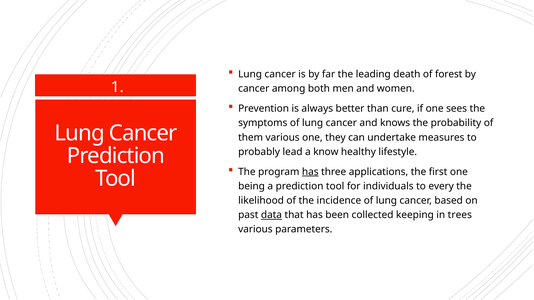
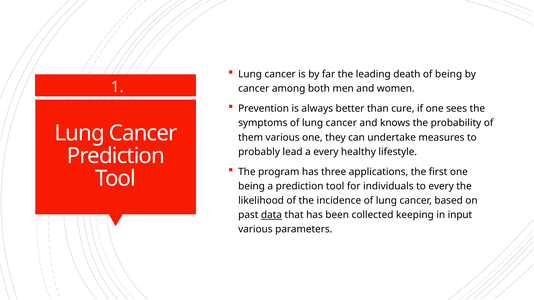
of forest: forest -> being (449, 74)
a know: know -> every (326, 152)
has underline: present -> none (310, 172)
trees: trees -> input (460, 215)
